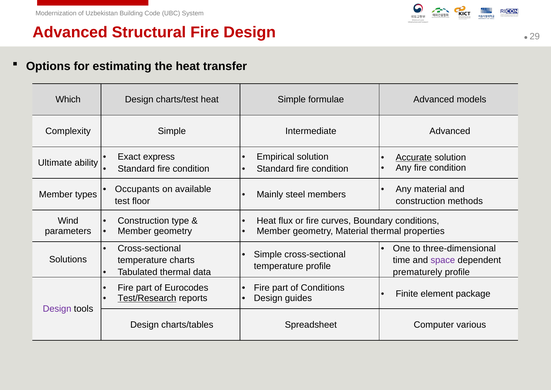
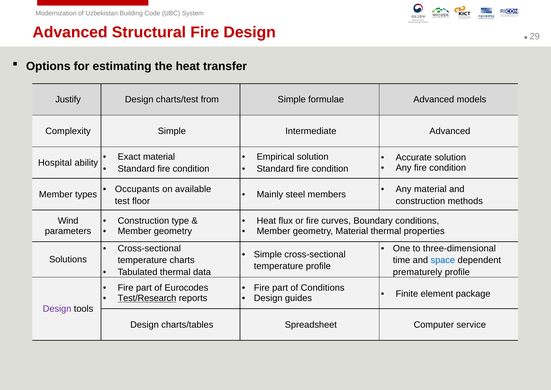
Which: Which -> Justify (68, 99)
charts/test heat: heat -> from (210, 99)
Exact express: express -> material (159, 157)
Accurate underline: present -> none (414, 157)
Ultimate: Ultimate -> Hospital (55, 163)
space colour: purple -> blue (443, 260)
various: various -> service (471, 324)
